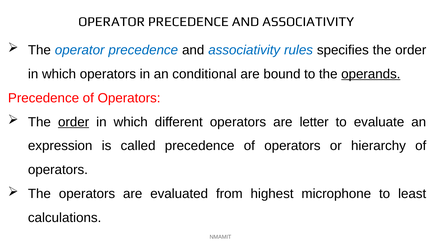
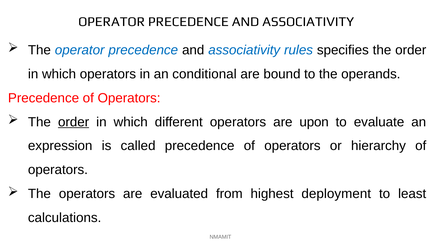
operands underline: present -> none (371, 74)
letter: letter -> upon (314, 122)
microphone: microphone -> deployment (336, 194)
